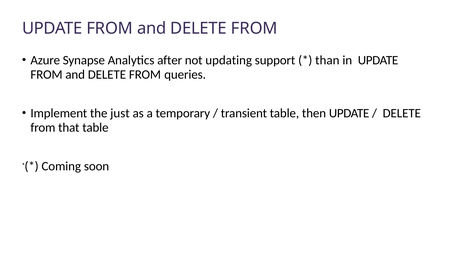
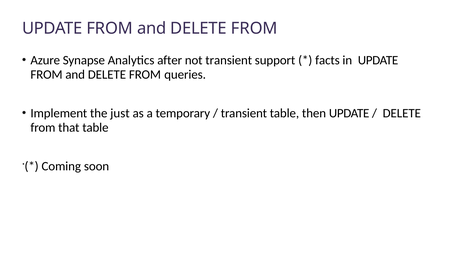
not updating: updating -> transient (229, 60)
than: than -> facts (327, 60)
